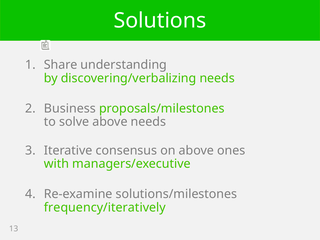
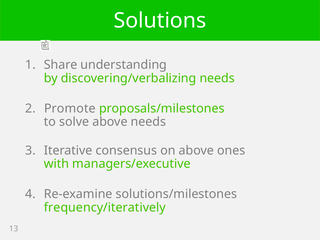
Business: Business -> Promote (70, 108)
